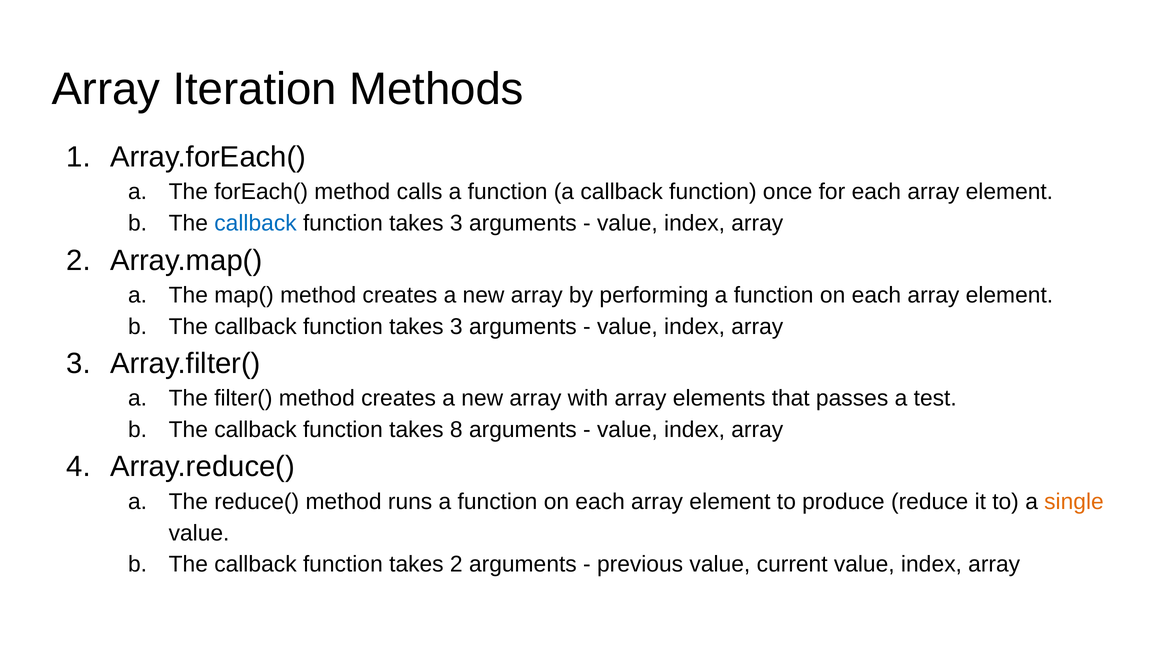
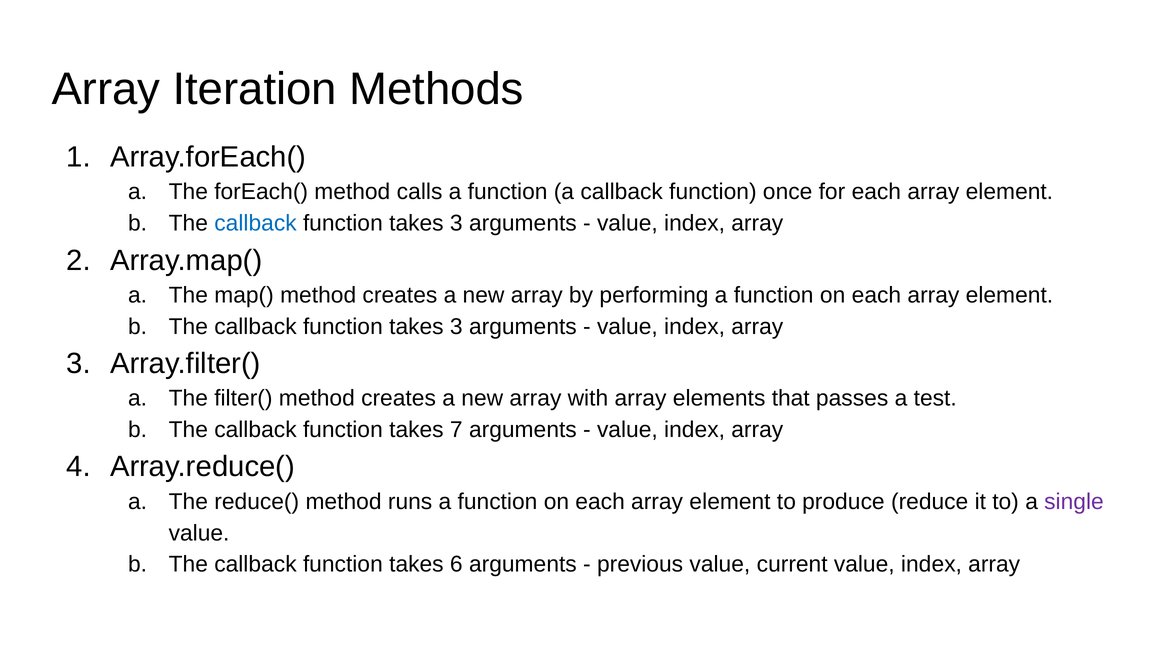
8: 8 -> 7 (456, 430)
single colour: orange -> purple (1074, 501)
takes 2: 2 -> 6 (456, 564)
